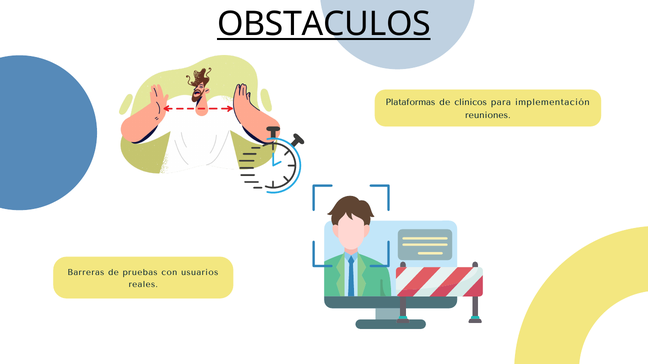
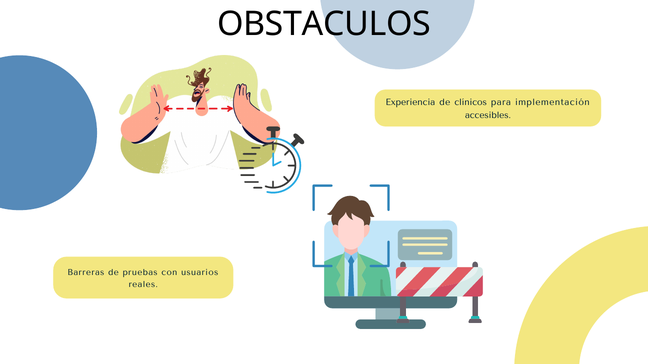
OBSTACULOS underline: present -> none (324, 24)
Plataformas: Plataformas -> Experiencia (410, 103)
reuniones: reuniones -> accesibles (488, 115)
